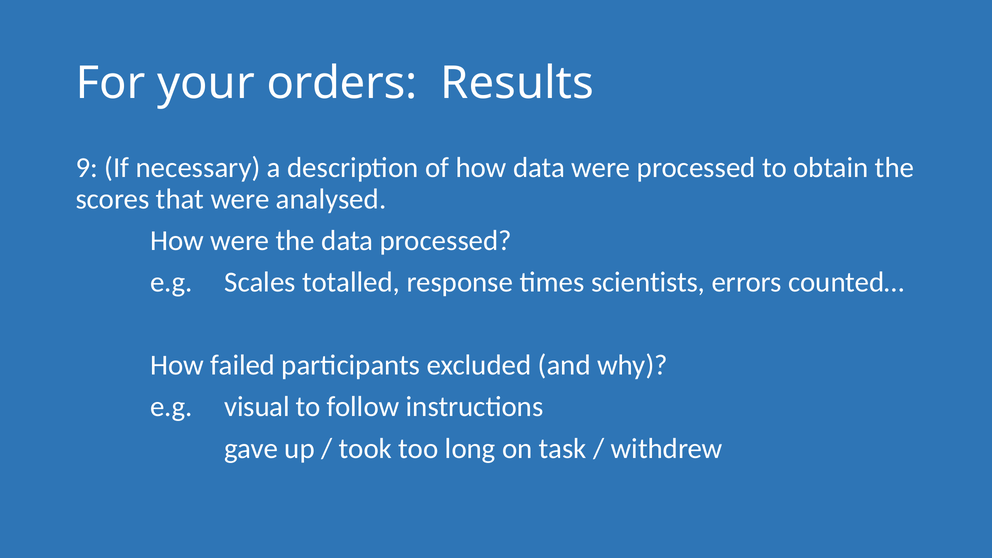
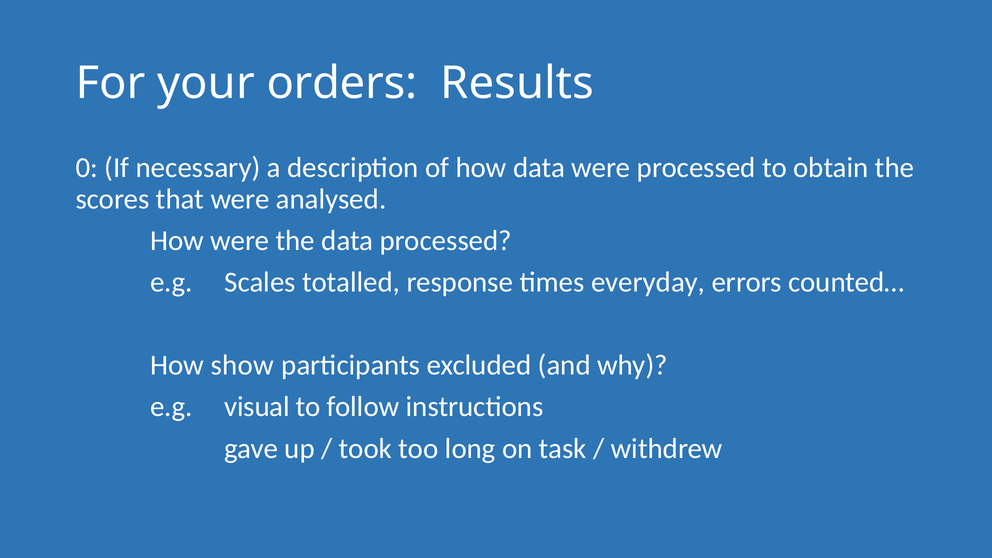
9: 9 -> 0 (87, 168)
scientists: scientists -> everyday (648, 282)
failed: failed -> show (242, 365)
